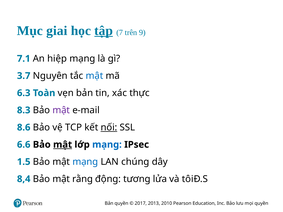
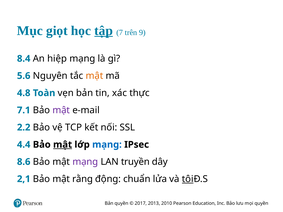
giai: giai -> giọt (57, 31)
7.1: 7.1 -> 8.4 (24, 59)
3.7: 3.7 -> 5.6 (24, 76)
mật colour: blue -> orange (95, 76)
6.3: 6.3 -> 4.8 (24, 93)
8.3: 8.3 -> 7.1 (24, 110)
8.6: 8.6 -> 2.2 (24, 128)
nối underline: present -> none (109, 128)
6.6: 6.6 -> 4.4 (24, 145)
1.5: 1.5 -> 8.6 (24, 162)
mạng colour: blue -> purple (85, 162)
chúng: chúng -> truyền (135, 162)
8,4: 8,4 -> 2,1 (24, 179)
tương: tương -> chuẩn (137, 179)
tôi underline: none -> present (188, 179)
